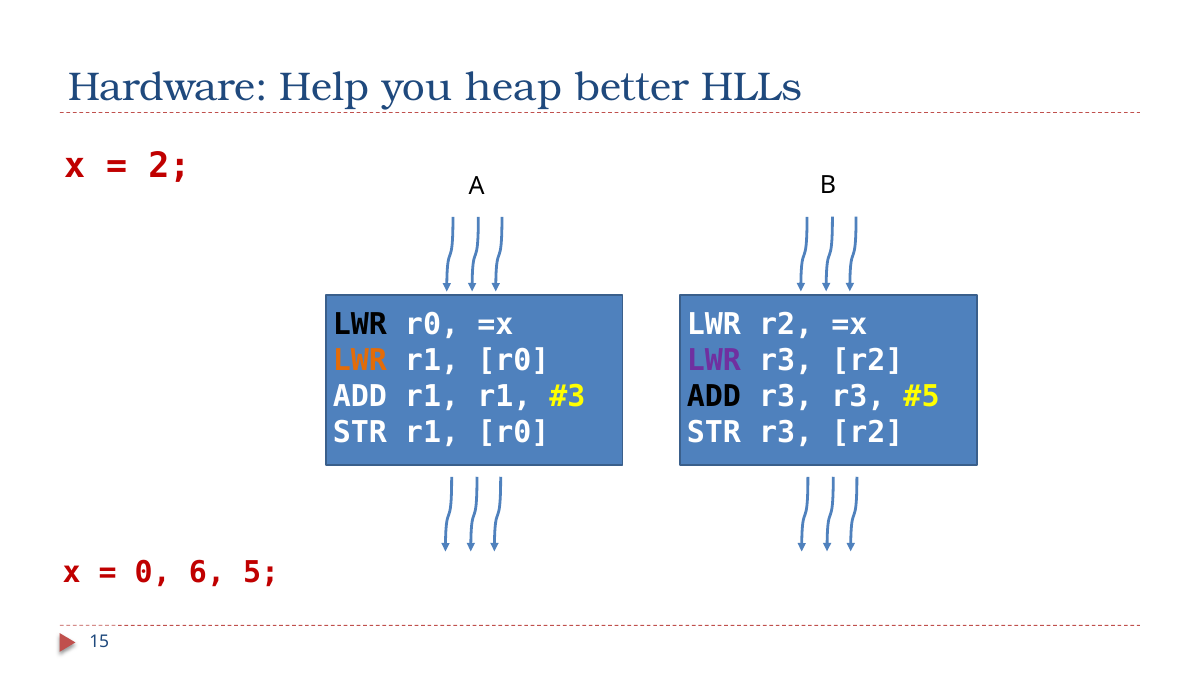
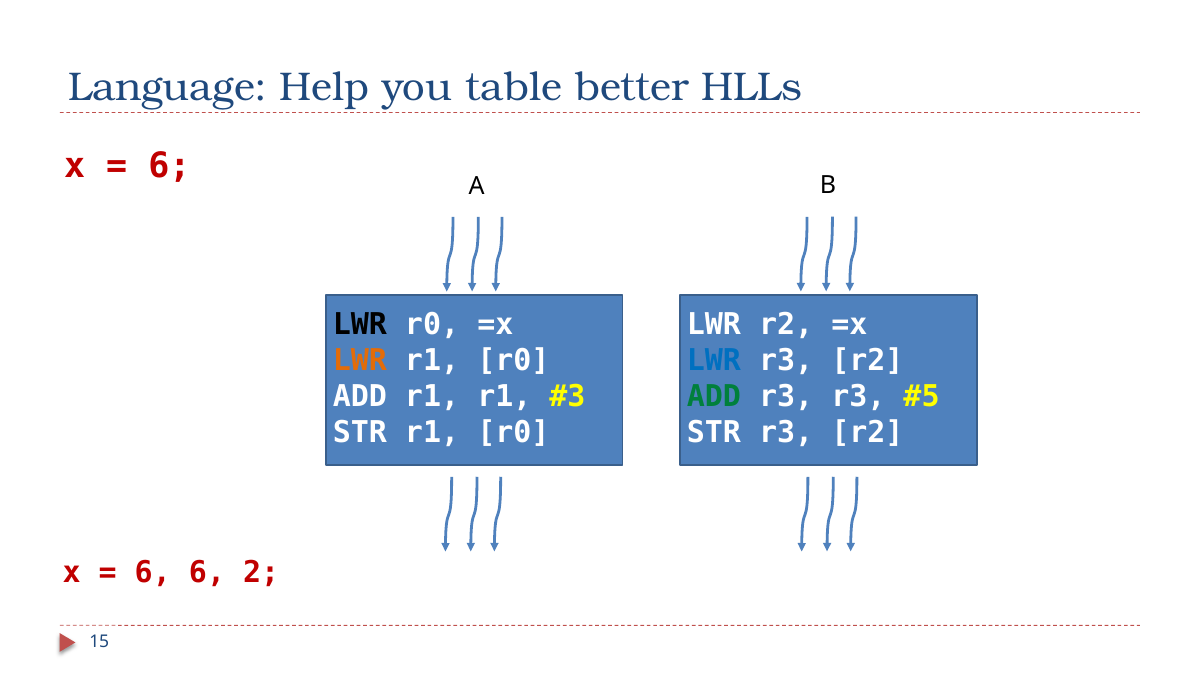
Hardware: Hardware -> Language (168, 87)
heap: heap -> table (514, 87)
2: 2 -> 6 (169, 166)
LWR colour: purple -> blue (714, 361)
ADD colour: black -> green (714, 397)
0: 0 -> 6 (153, 573)
5: 5 -> 2 (261, 573)
